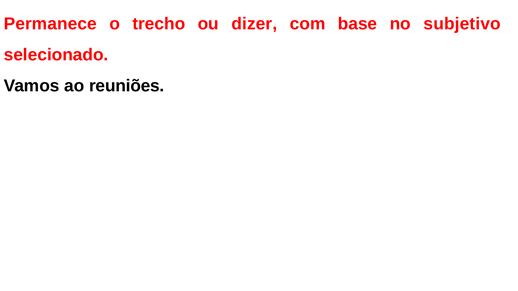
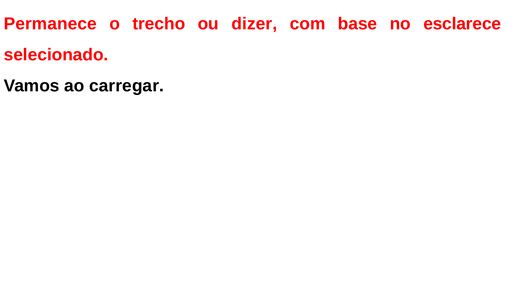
subjetivo: subjetivo -> esclarece (462, 24)
reuniões: reuniões -> carregar (127, 86)
